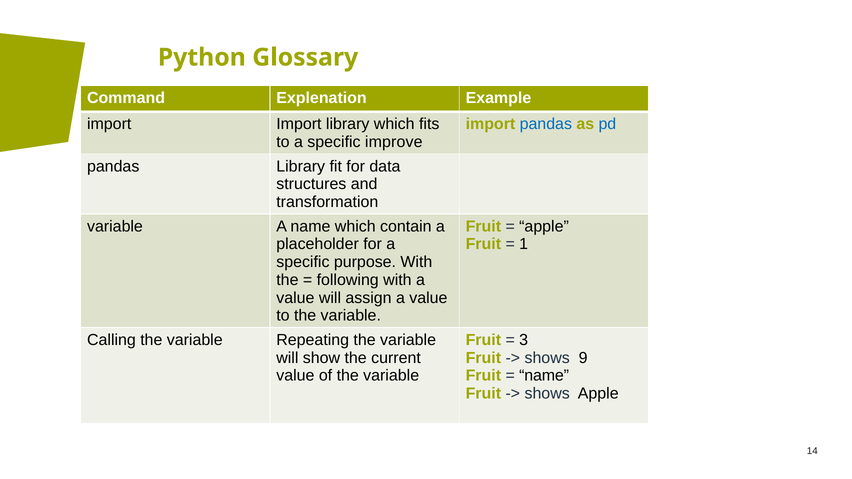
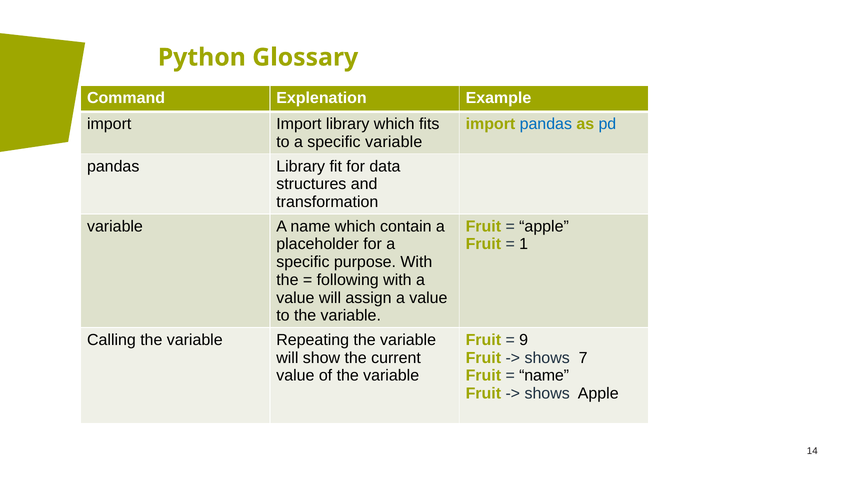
specific improve: improve -> variable (394, 142)
3: 3 -> 9 (524, 340)
9: 9 -> 7 (583, 358)
